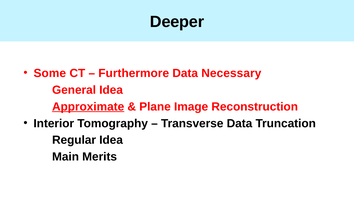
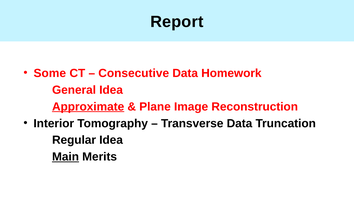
Deeper: Deeper -> Report (177, 22)
Furthermore: Furthermore -> Consecutive (134, 73)
Necessary: Necessary -> Homework (231, 73)
Main underline: none -> present (66, 157)
